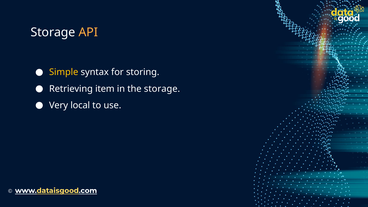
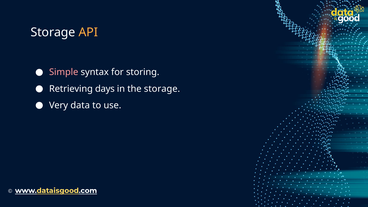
Simple colour: yellow -> pink (64, 72)
item: item -> days (105, 89)
local: local -> data (80, 105)
